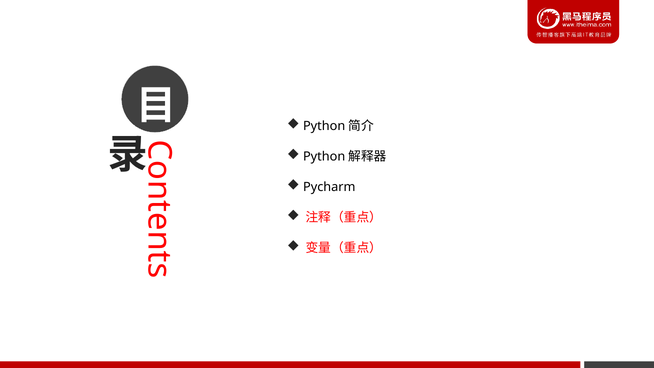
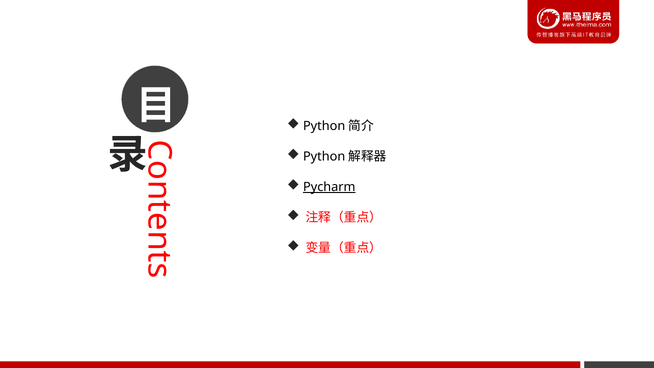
Pycharm underline: none -> present (329, 187)
